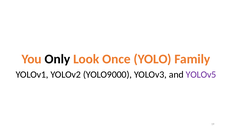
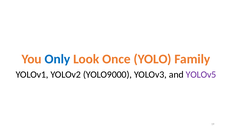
Only colour: black -> blue (57, 59)
